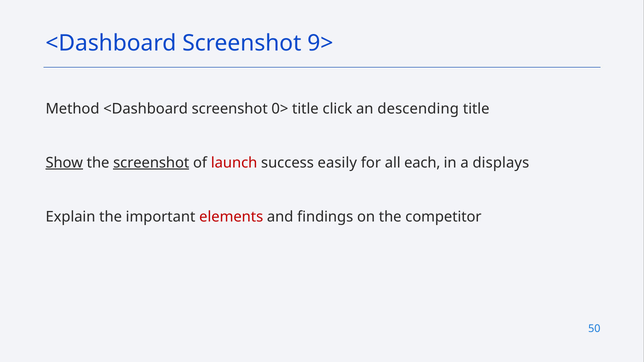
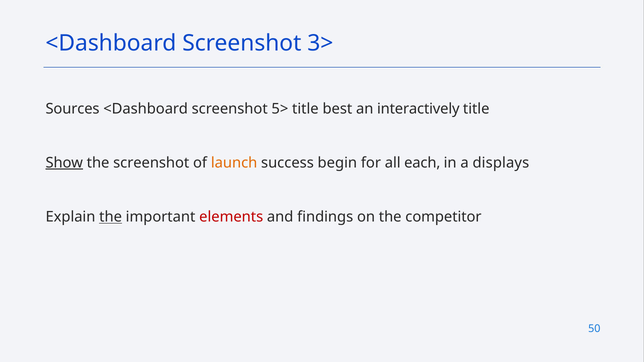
9>: 9> -> 3> (320, 43)
Method: Method -> Sources (73, 109)
0>: 0> -> 5> (280, 109)
click: click -> best (337, 109)
descending: descending -> interactively (418, 109)
screenshot underline: present -> none (151, 163)
launch colour: red -> orange (234, 163)
easily: easily -> begin (337, 163)
the underline: none -> present (111, 217)
